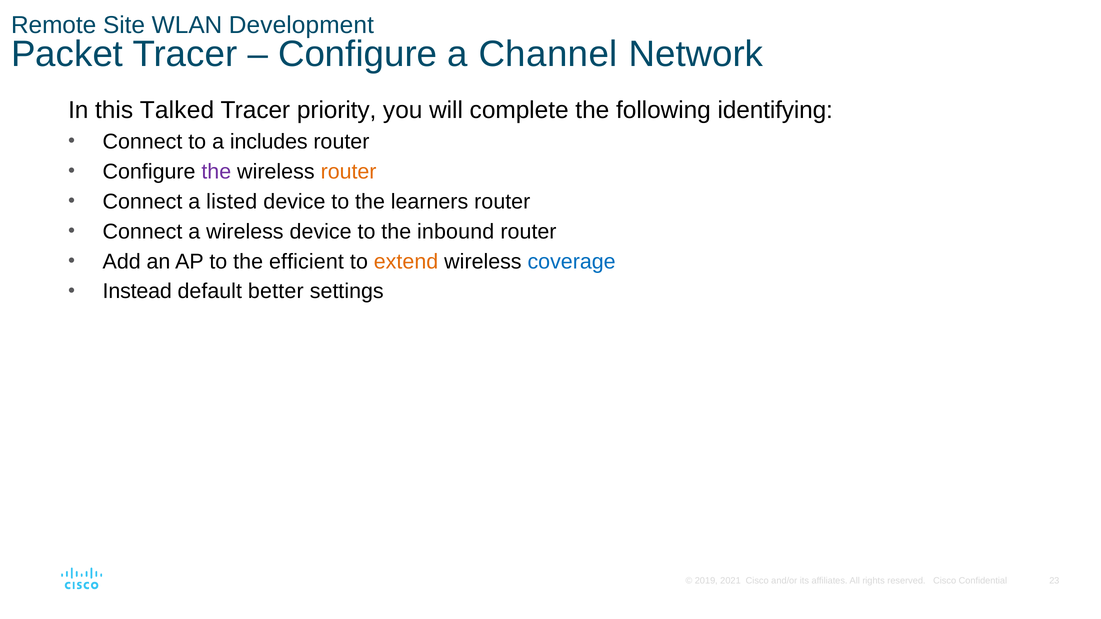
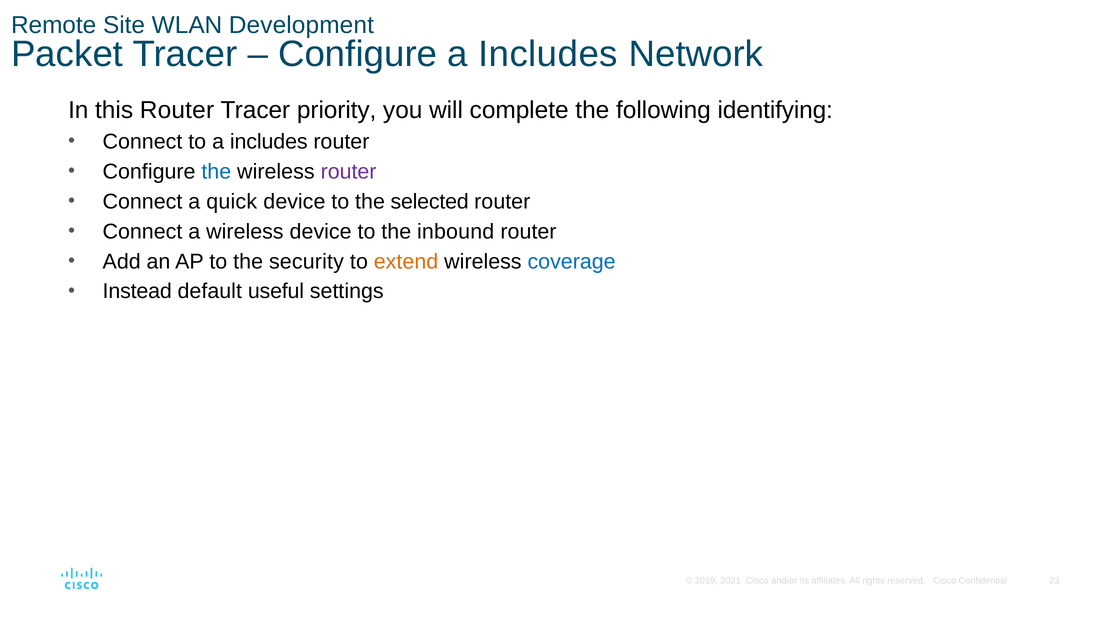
Configure a Channel: Channel -> Includes (548, 54)
this Talked: Talked -> Router (177, 110)
the colour: purple -> blue (216, 172)
router colour: orange -> purple (349, 172)
listed: listed -> quick (232, 202)
learners: learners -> selected (430, 202)
efficient: efficient -> security (306, 262)
better: better -> useful (276, 292)
